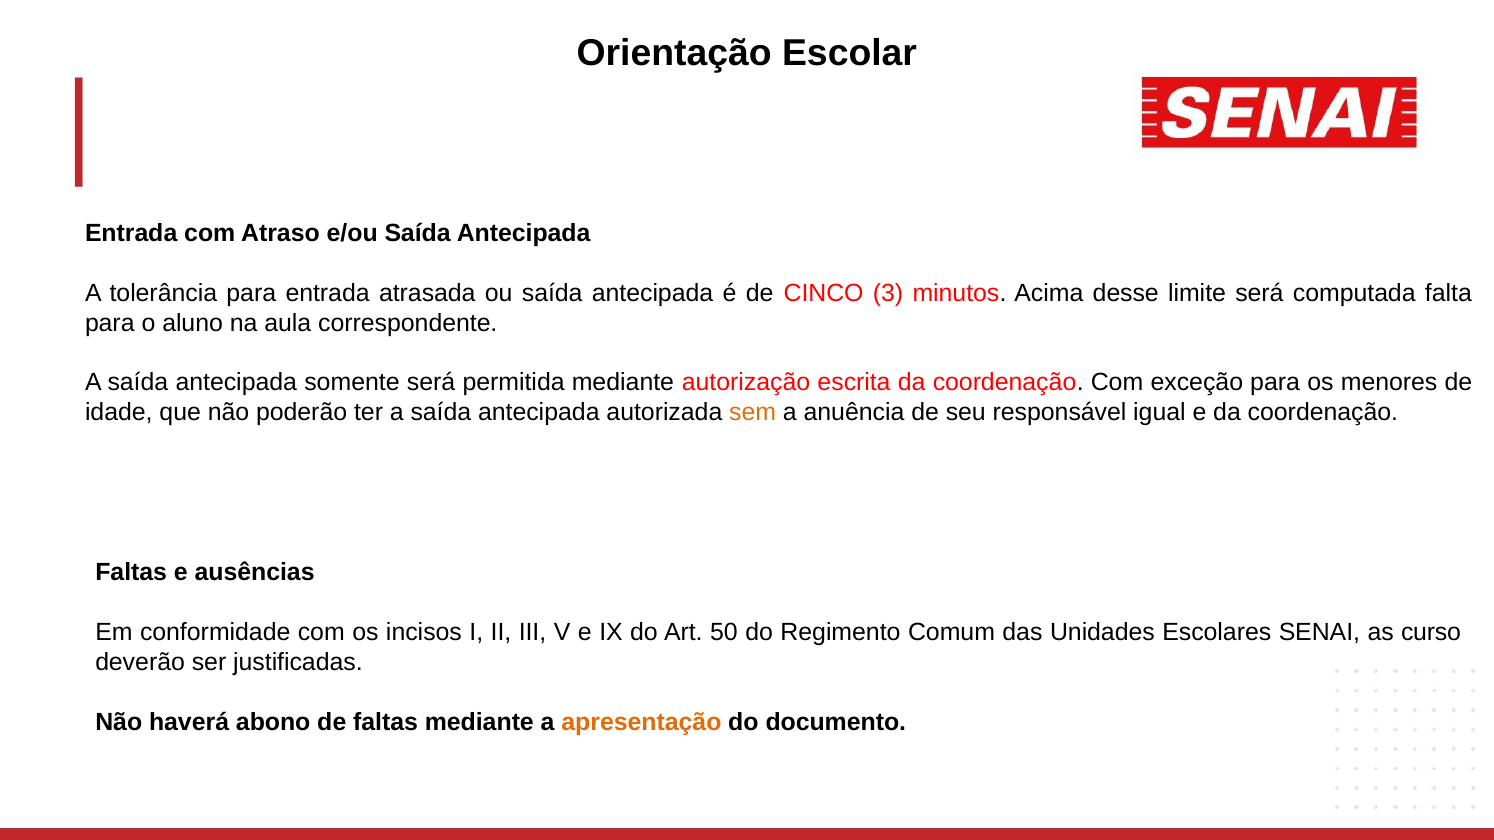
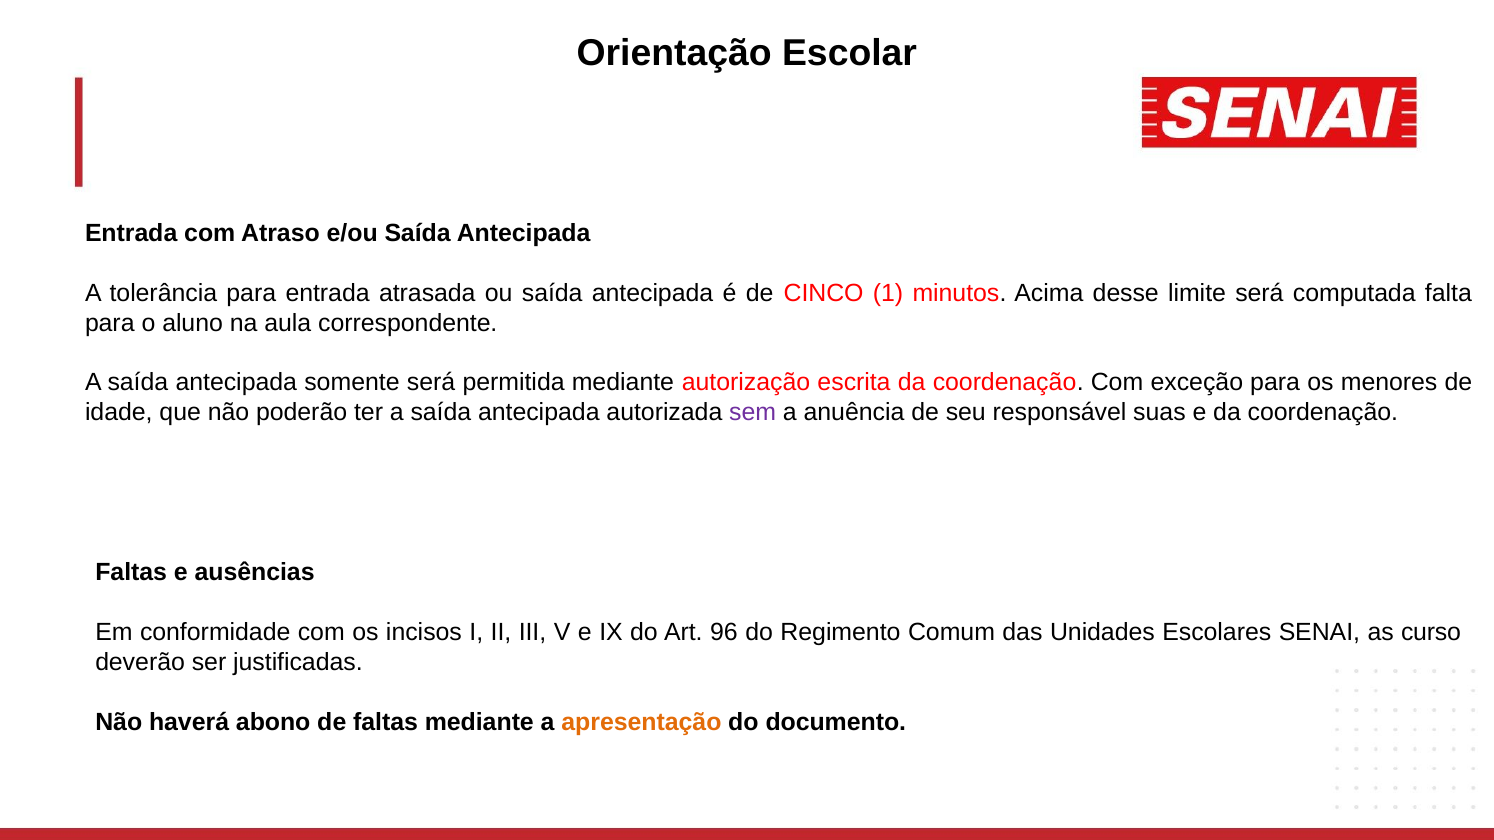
3: 3 -> 1 (888, 293)
sem colour: orange -> purple (753, 413)
igual: igual -> suas (1159, 413)
50: 50 -> 96 (724, 633)
